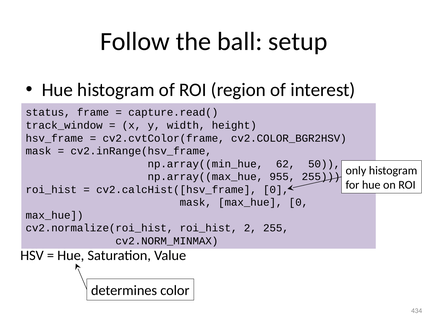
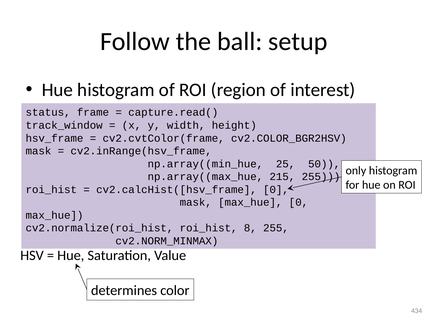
62: 62 -> 25 (286, 164)
955: 955 -> 215 (282, 177)
2: 2 -> 8 (250, 228)
